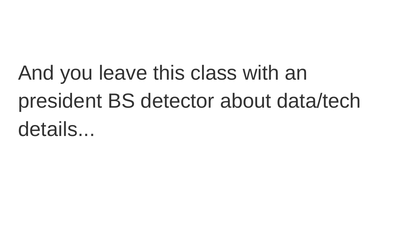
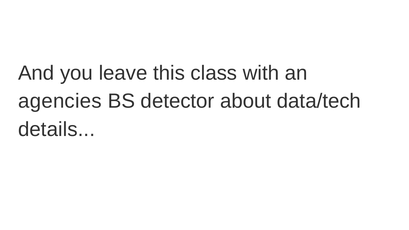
president: president -> agencies (60, 101)
